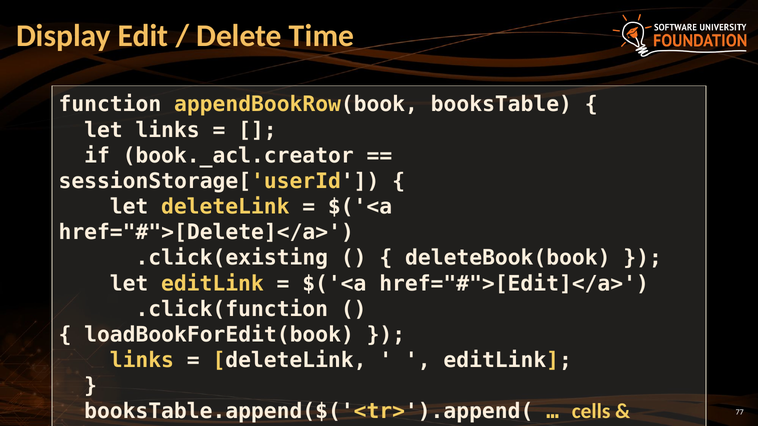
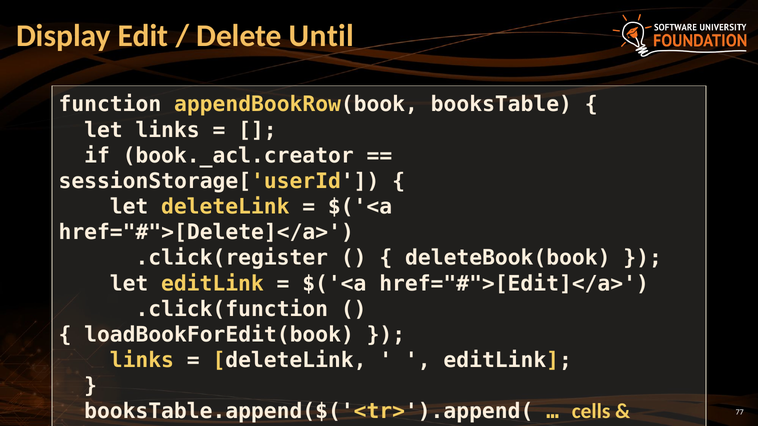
Time: Time -> Until (321, 36)
.click(existing: .click(existing -> .click(register (232, 258)
